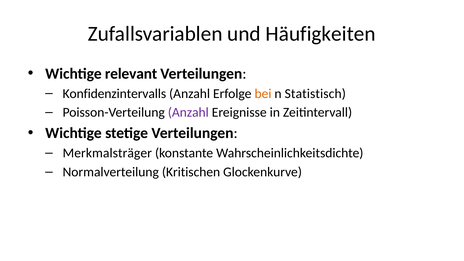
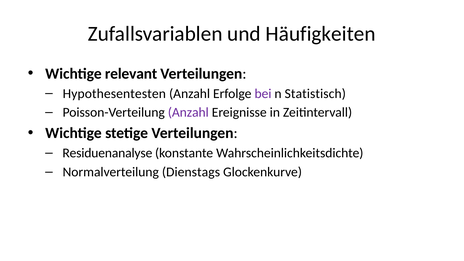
Konfidenzintervalls: Konfidenzintervalls -> Hypothesentesten (114, 94)
bei colour: orange -> purple (263, 94)
Merkmalsträger: Merkmalsträger -> Residuenanalyse (107, 153)
Kritischen: Kritischen -> Dienstags (191, 172)
